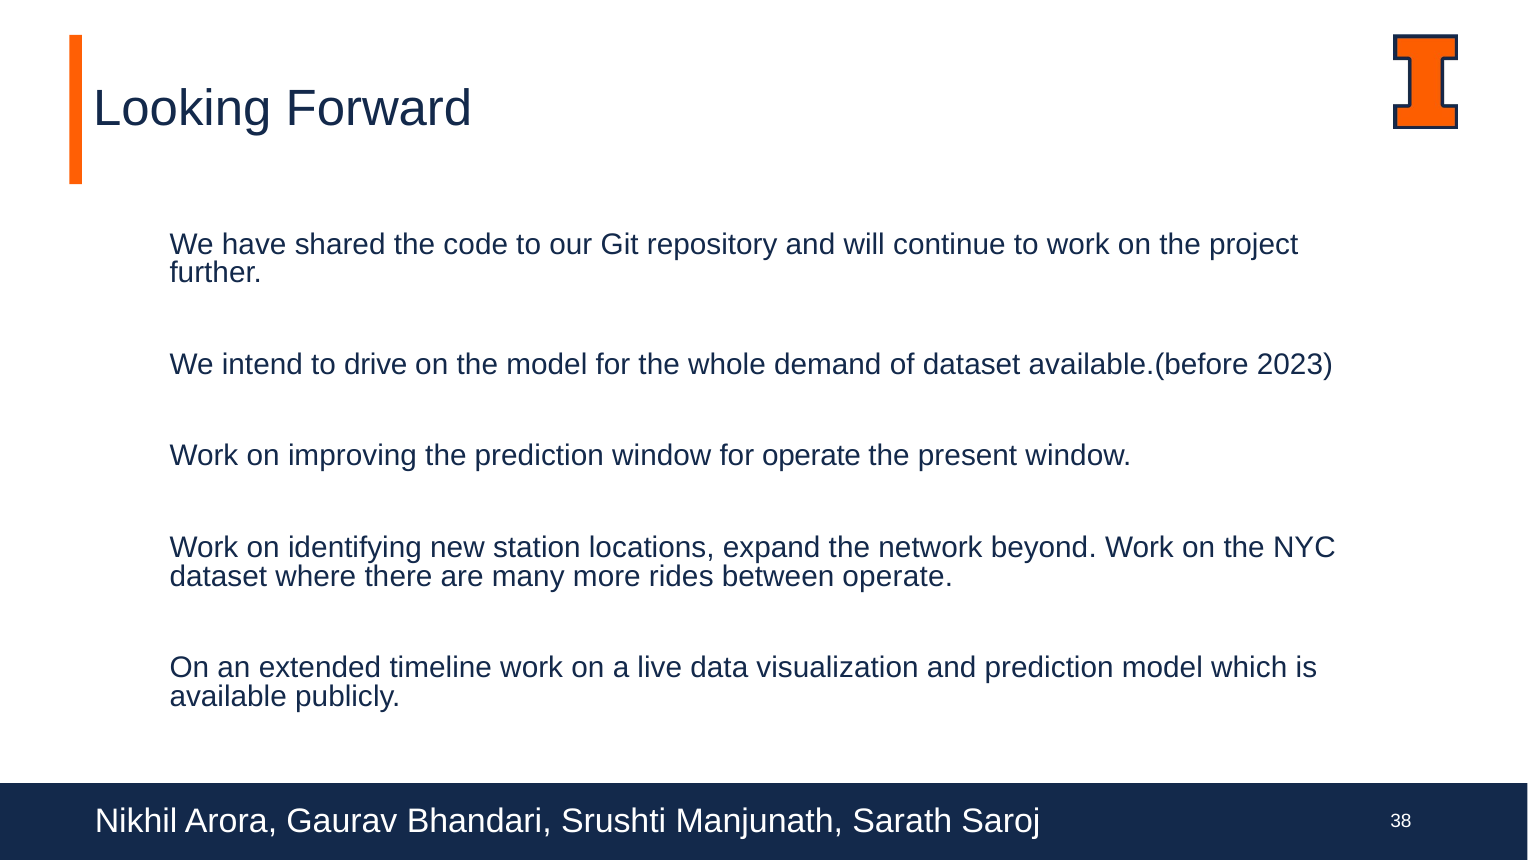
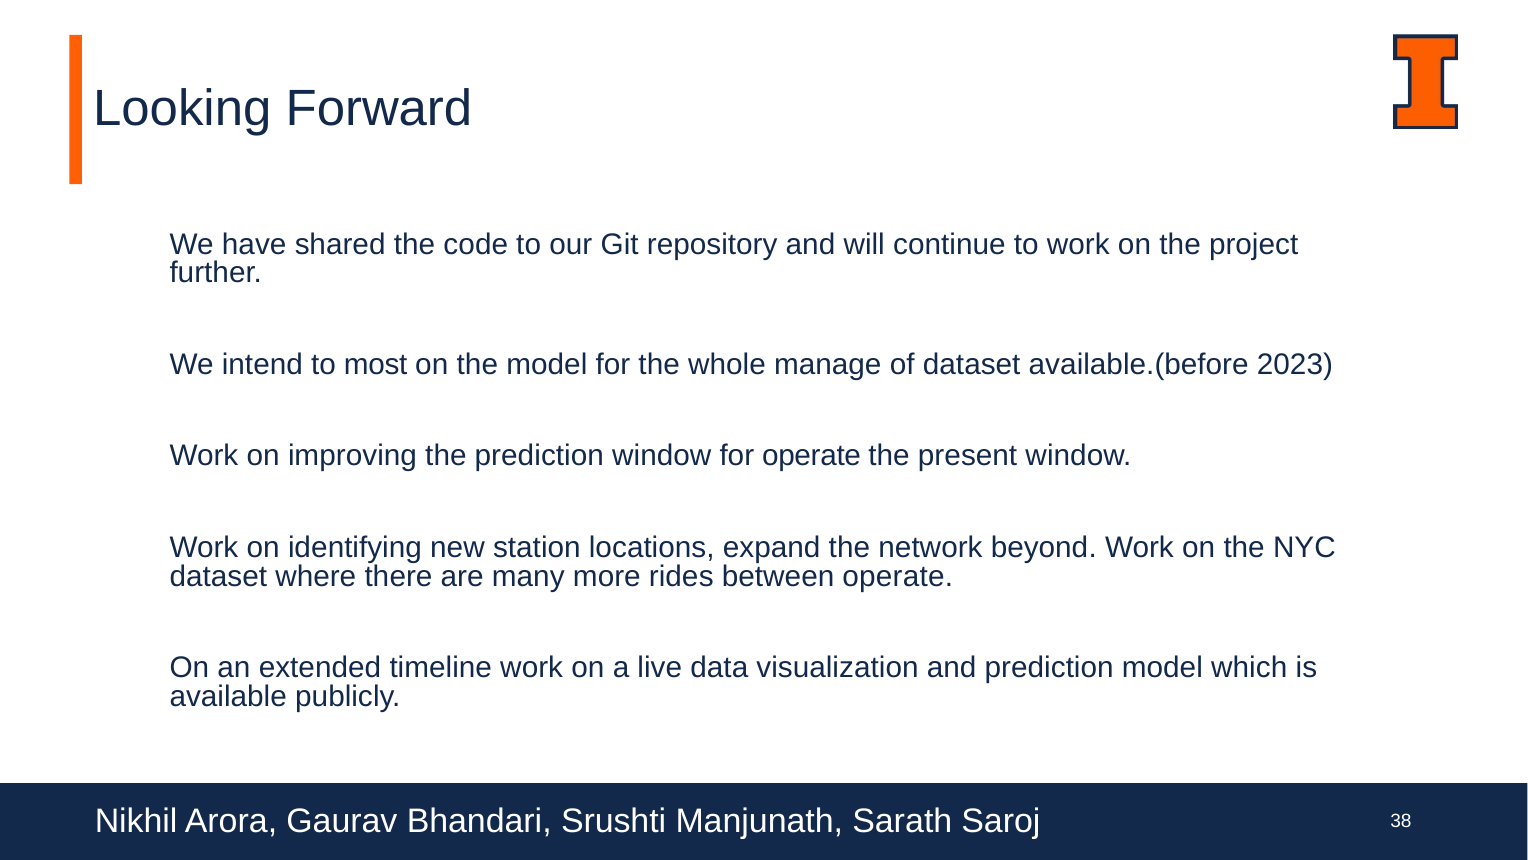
drive: drive -> most (376, 364)
demand: demand -> manage (828, 364)
